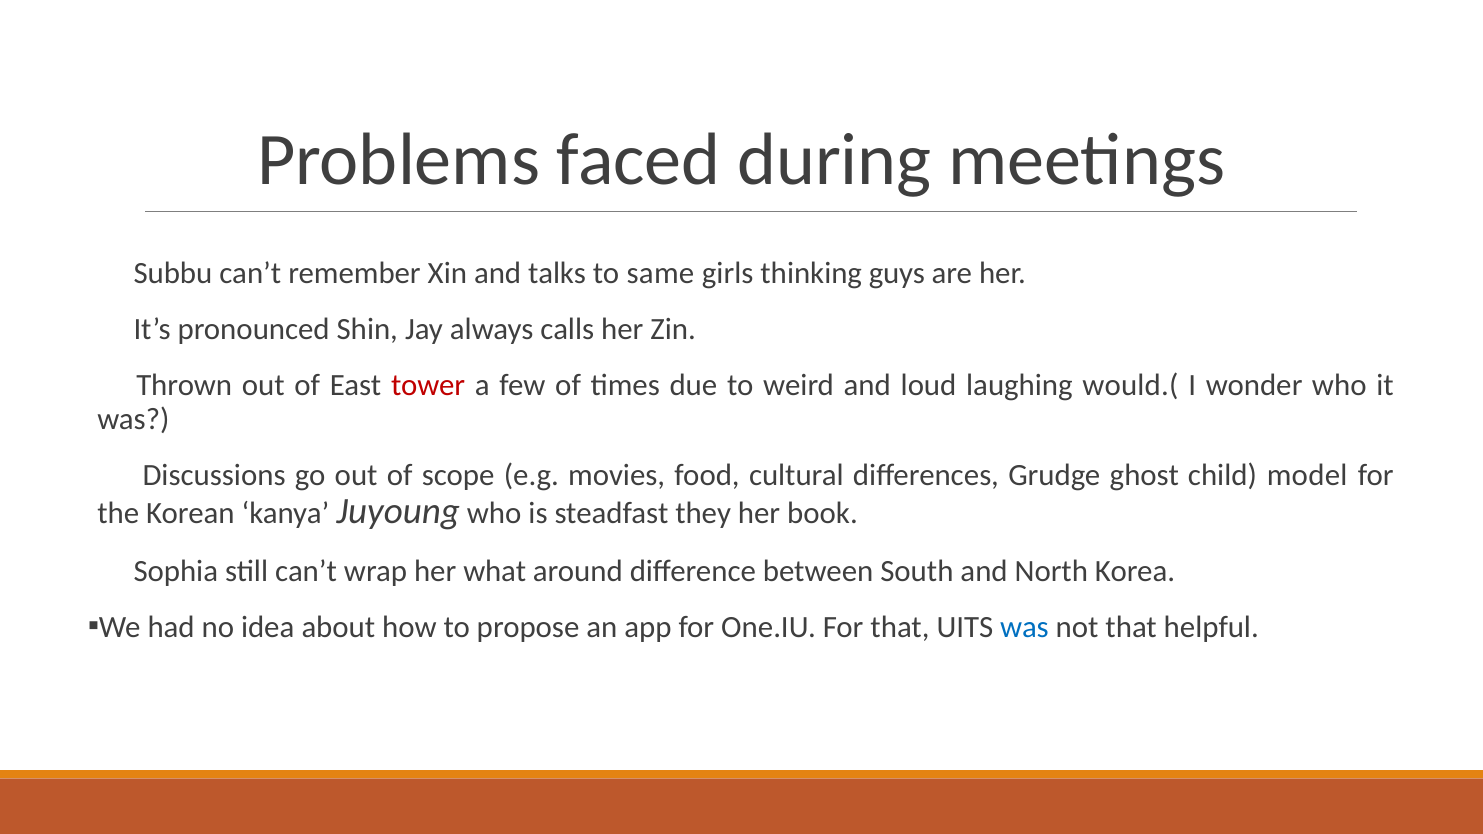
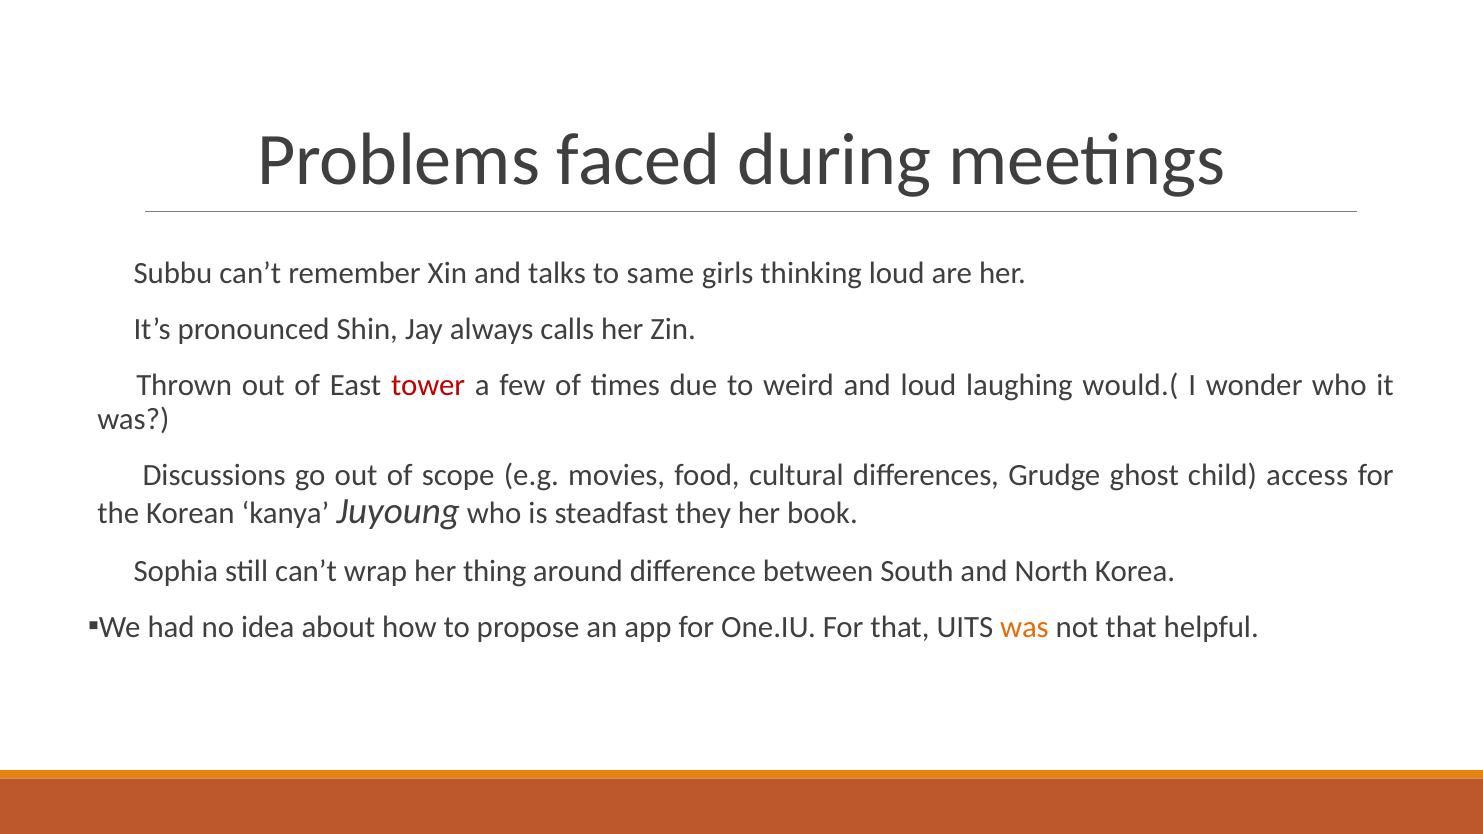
thinking guys: guys -> loud (897, 274)
model: model -> access (1307, 475)
what: what -> thing (495, 571)
was colour: blue -> orange (1024, 627)
